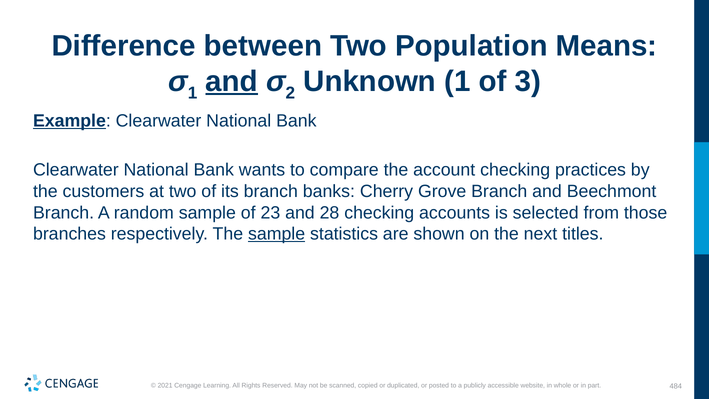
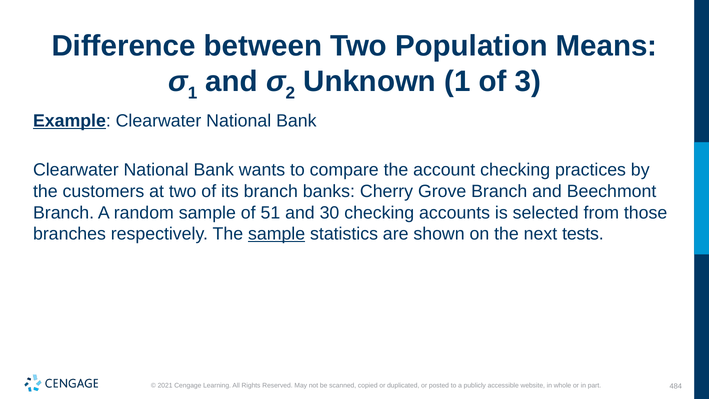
and underline: present -> none (232, 81)
23: 23 -> 51 (270, 213)
28: 28 -> 30 (329, 213)
titles: titles -> tests (583, 234)
